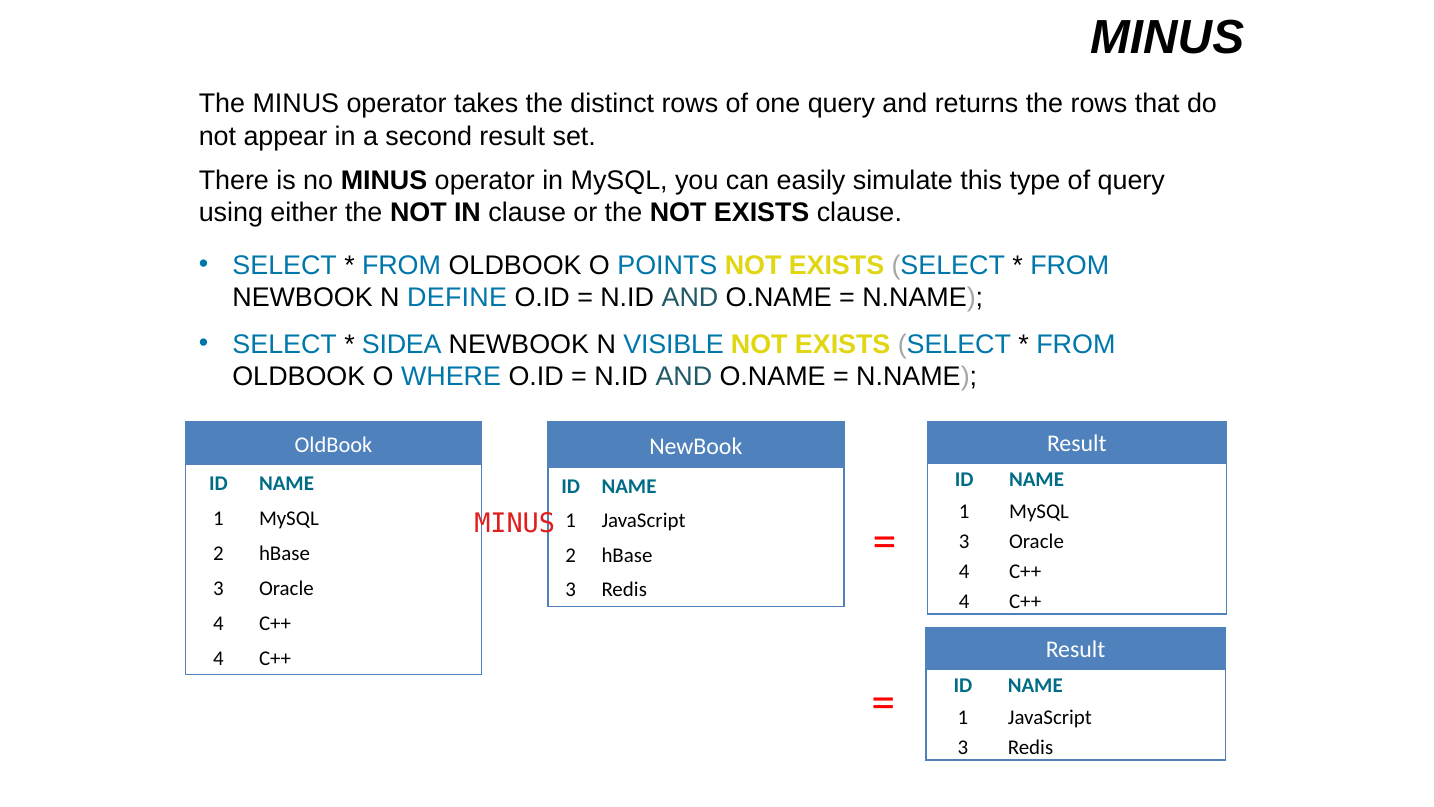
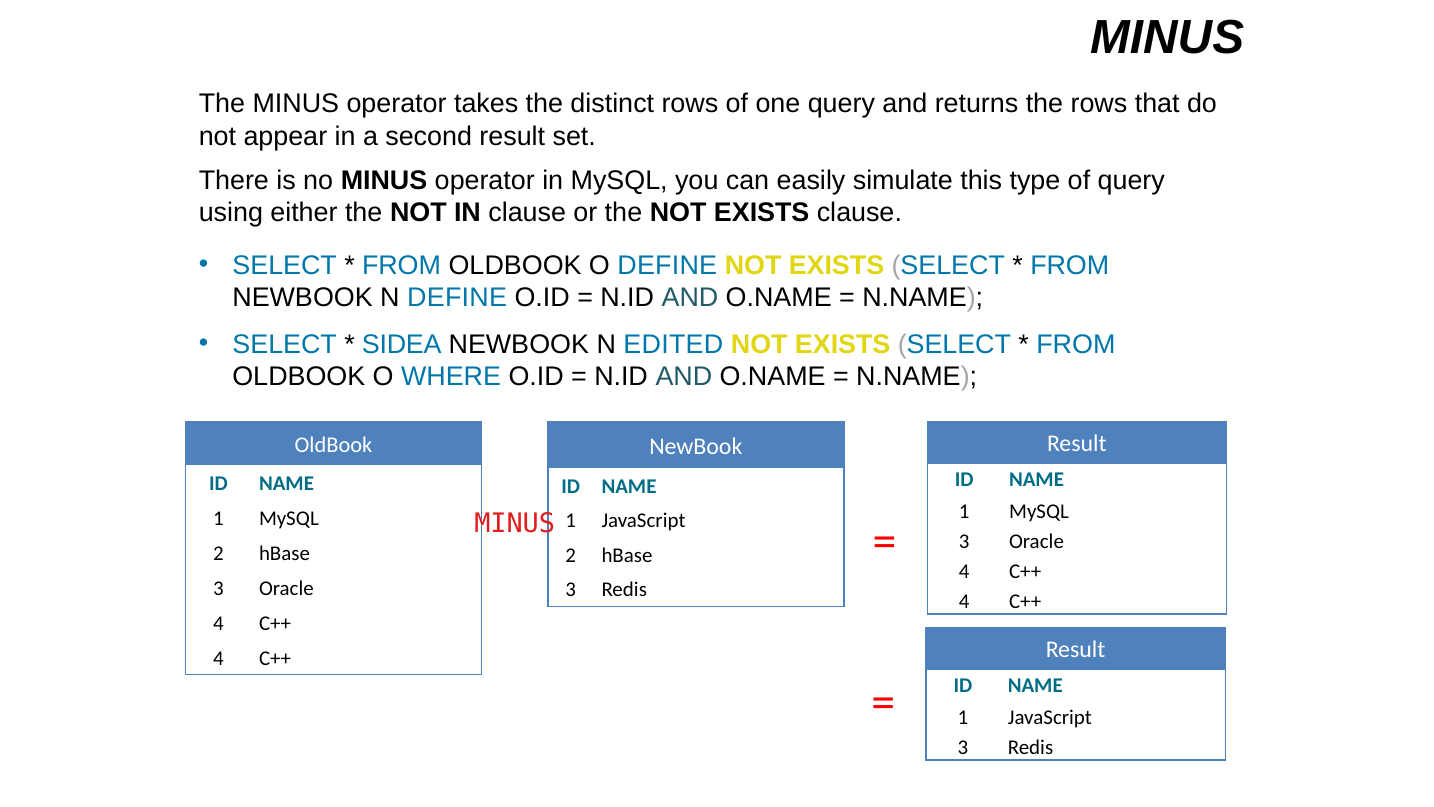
O POINTS: POINTS -> DEFINE (667, 265)
VISIBLE: VISIBLE -> EDITED (673, 344)
